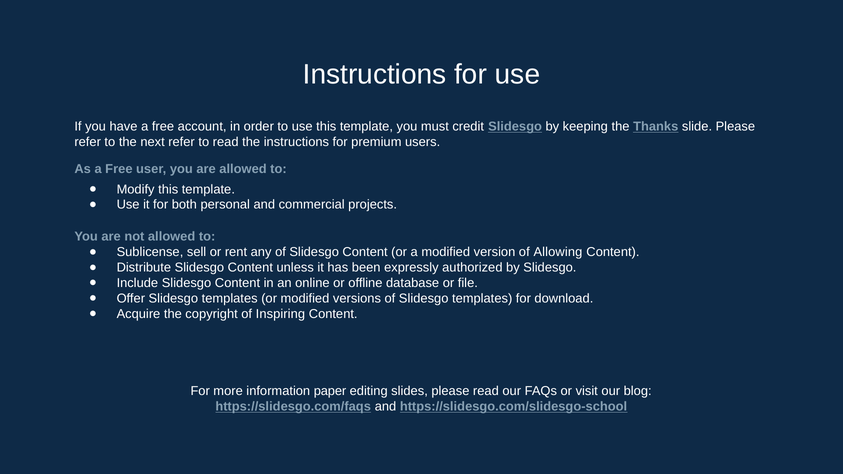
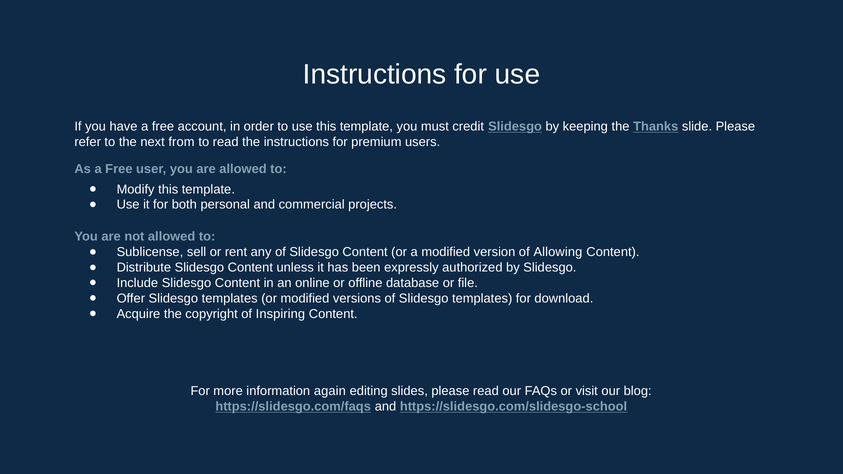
next refer: refer -> from (181, 142)
paper: paper -> again (330, 391)
